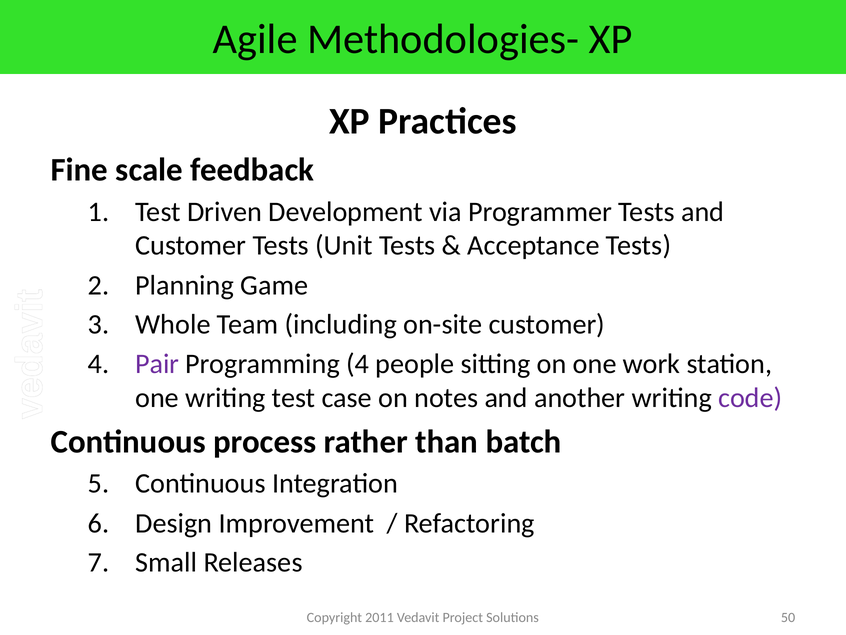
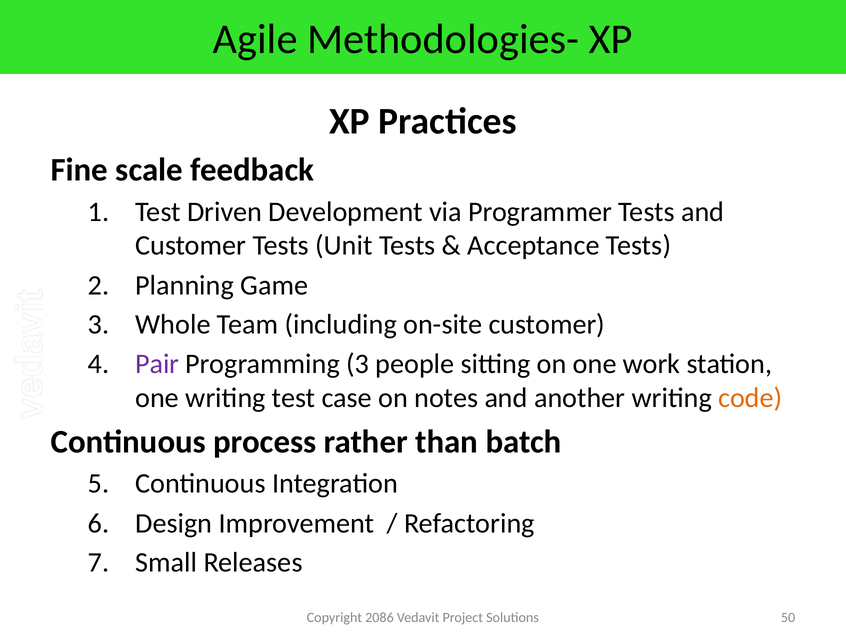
Programming 4: 4 -> 3 (358, 364)
code colour: purple -> orange (750, 398)
2011: 2011 -> 2086 (379, 617)
